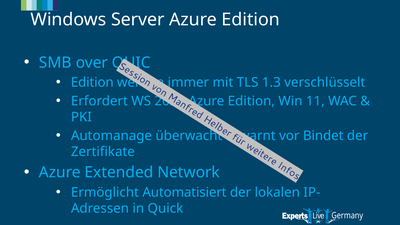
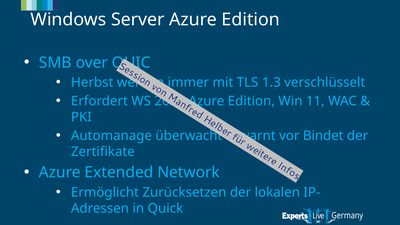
Edition: Edition -> Herbst (92, 83)
Automatisiert: Automatisiert -> Zurücksetzen (184, 192)
